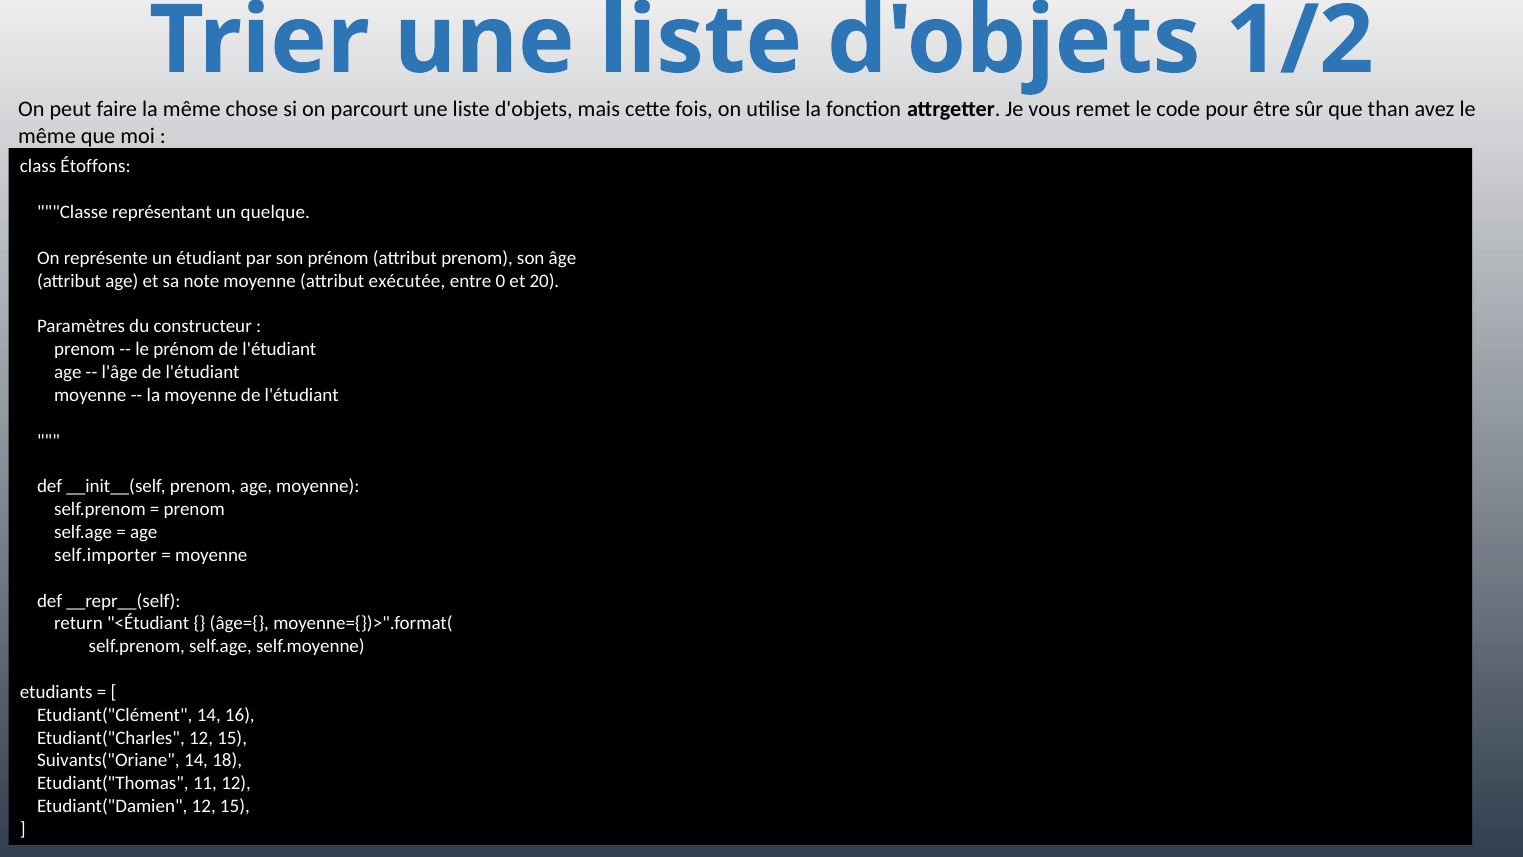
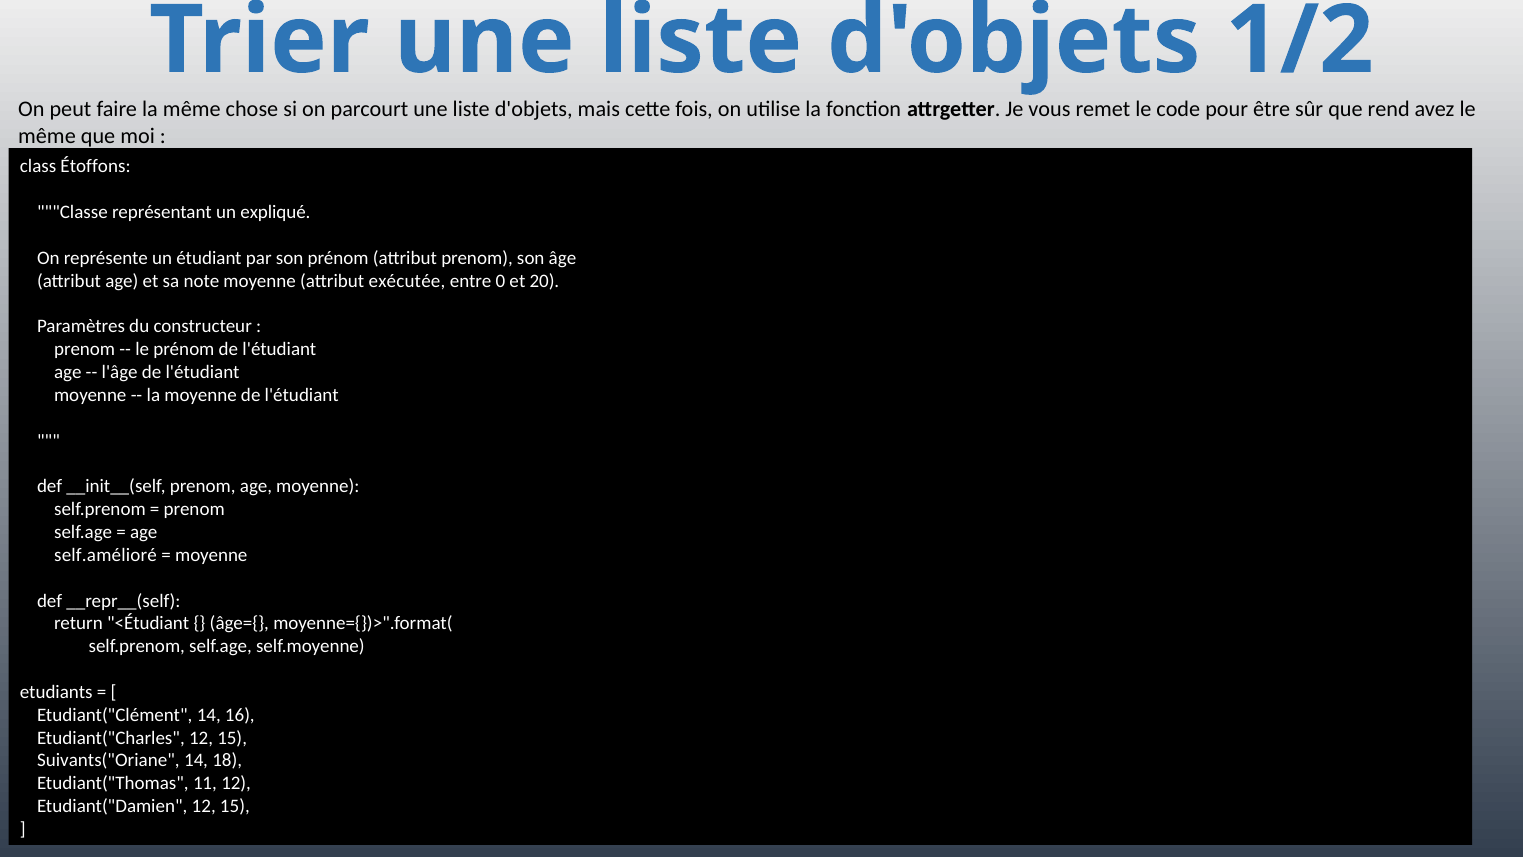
than: than -> rend (1389, 110)
quelque: quelque -> expliqué (275, 212)
self.importer: self.importer -> self.amélioré (106, 555)
